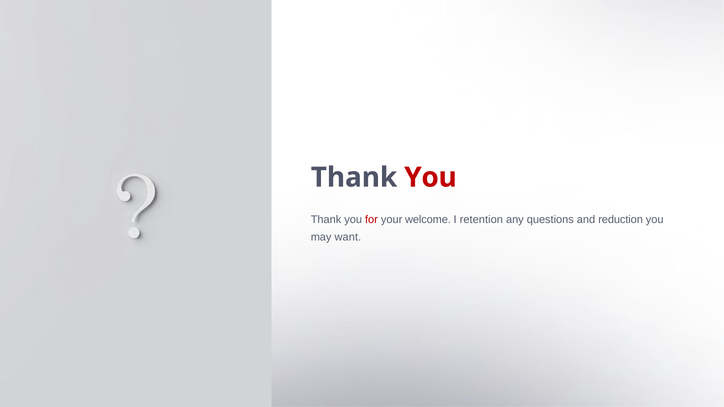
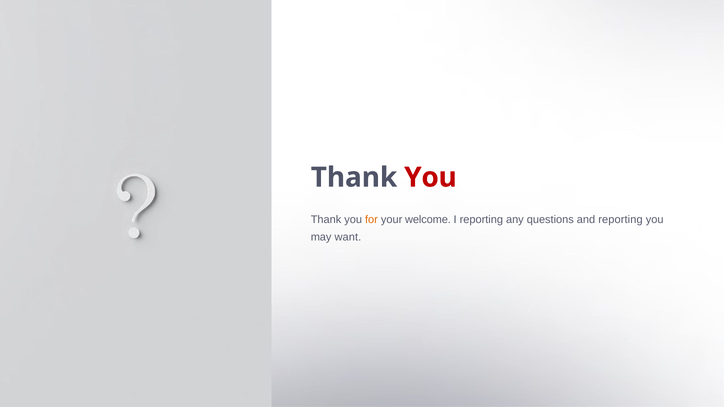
for colour: red -> orange (371, 220)
I retention: retention -> reporting (481, 220)
and reduction: reduction -> reporting (620, 220)
